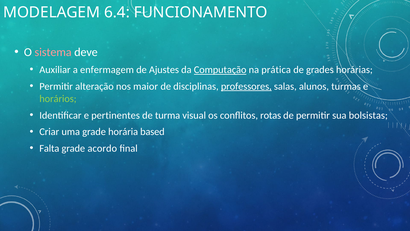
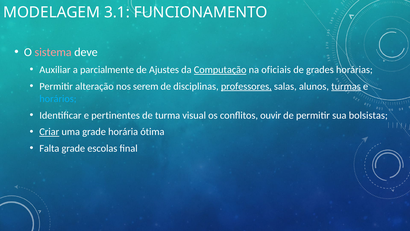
6.4: 6.4 -> 3.1 (117, 12)
enfermagem: enfermagem -> parcialmente (107, 70)
prática: prática -> oficiais (276, 70)
maior: maior -> serem (146, 86)
turmas underline: none -> present (346, 86)
horários colour: light green -> light blue (58, 99)
rotas: rotas -> ouvir (271, 115)
Criar underline: none -> present (49, 132)
based: based -> ótima (152, 132)
acordo: acordo -> escolas (102, 148)
